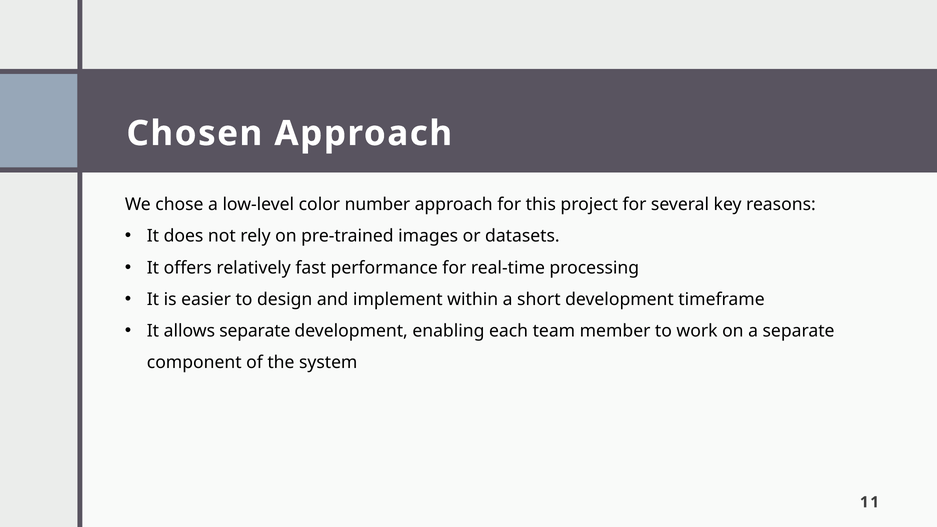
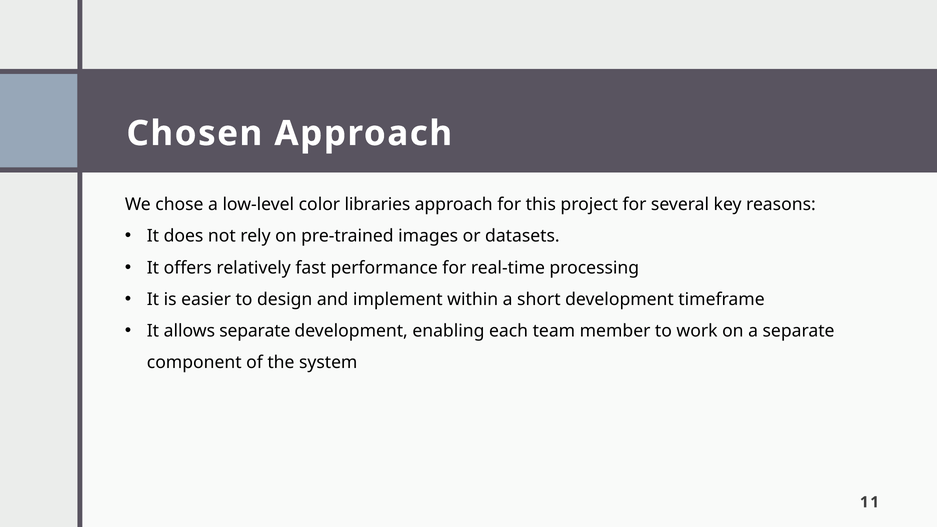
number: number -> libraries (377, 205)
